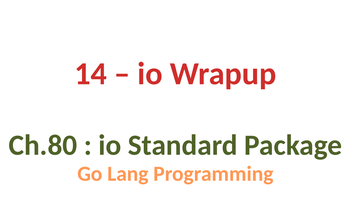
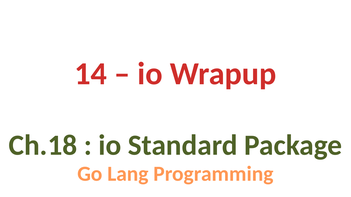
Ch.80: Ch.80 -> Ch.18 (43, 146)
